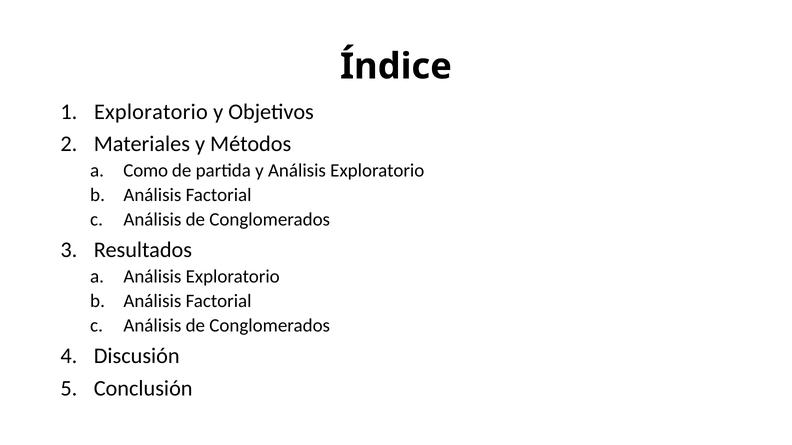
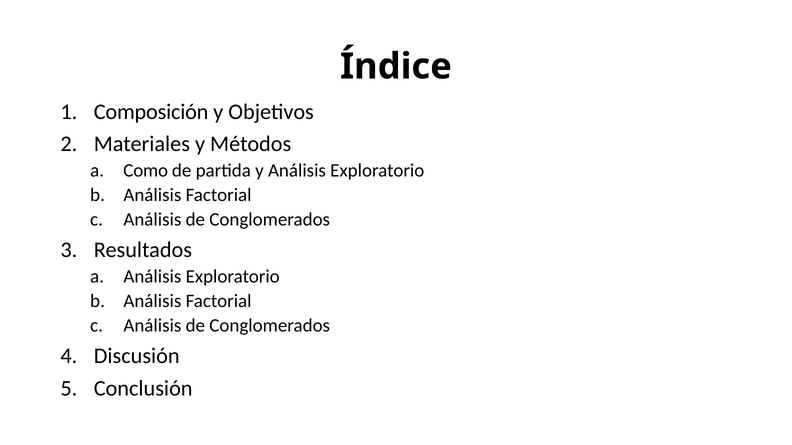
Exploratorio: Exploratorio -> Composición (151, 112)
